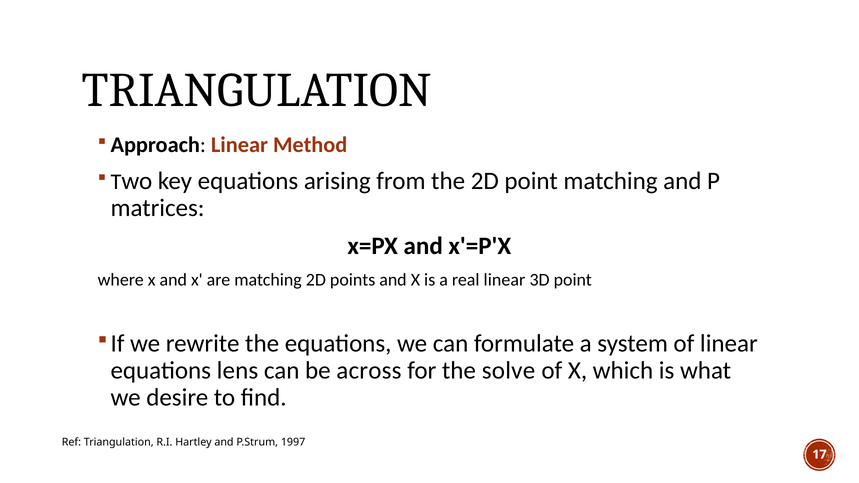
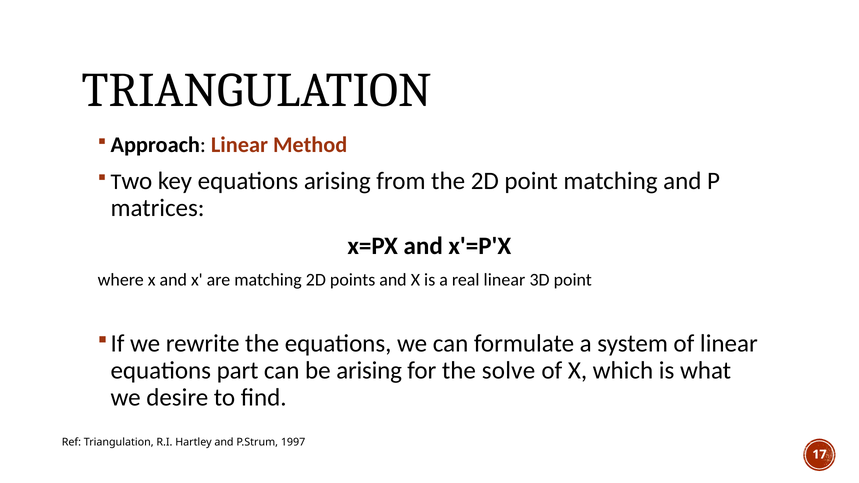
lens: lens -> part (238, 371)
be across: across -> arising (369, 371)
